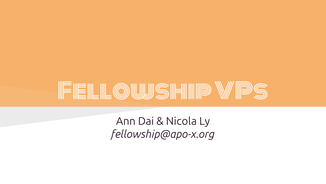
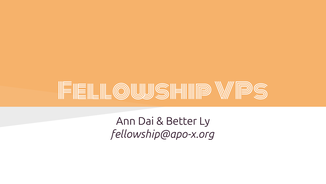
Nicola: Nicola -> Better (181, 121)
